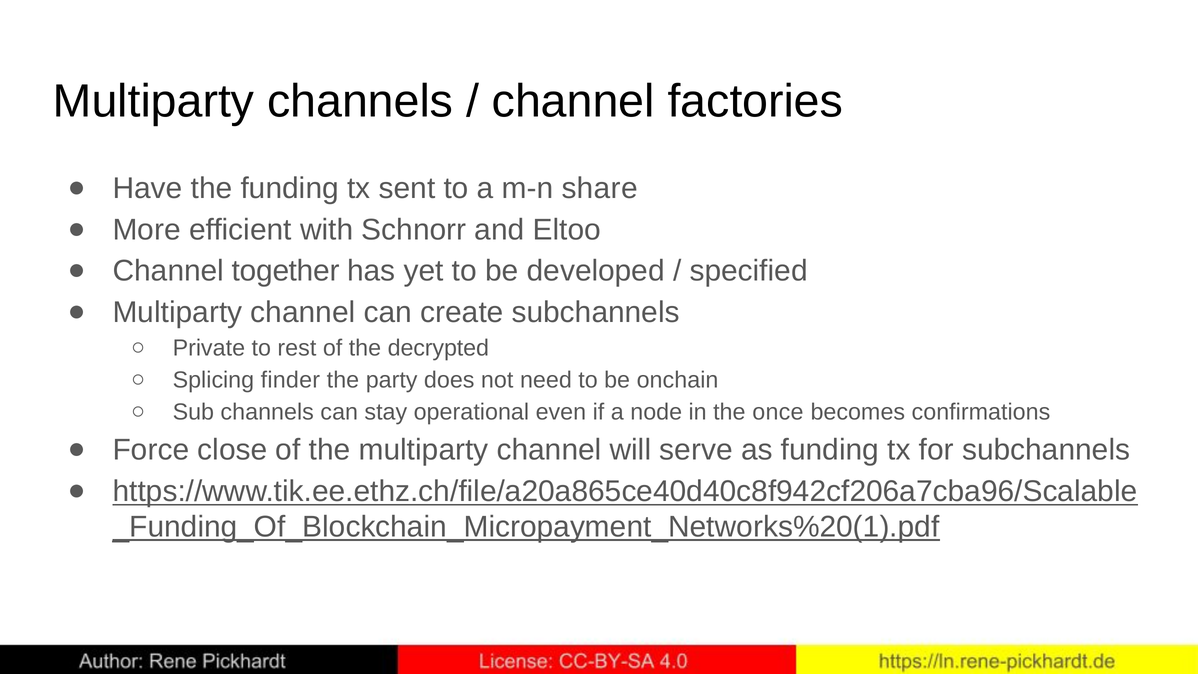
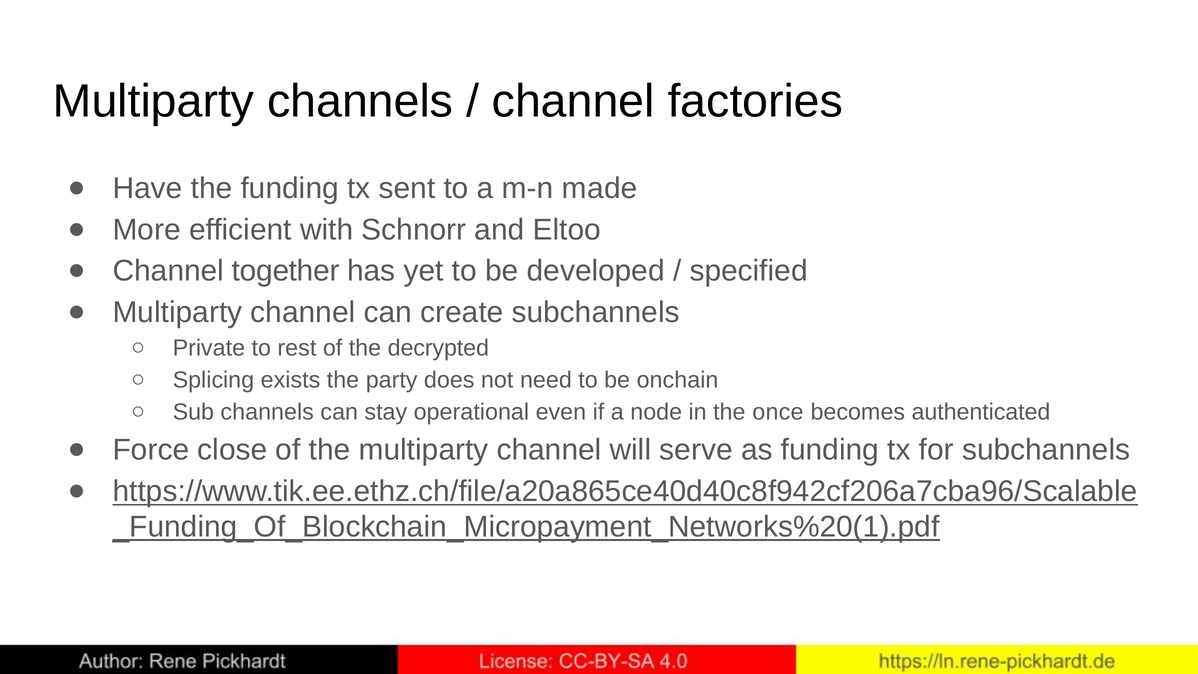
share: share -> made (600, 188)
finder: finder -> exists (291, 380)
confirmations: confirmations -> authenticated (981, 412)
